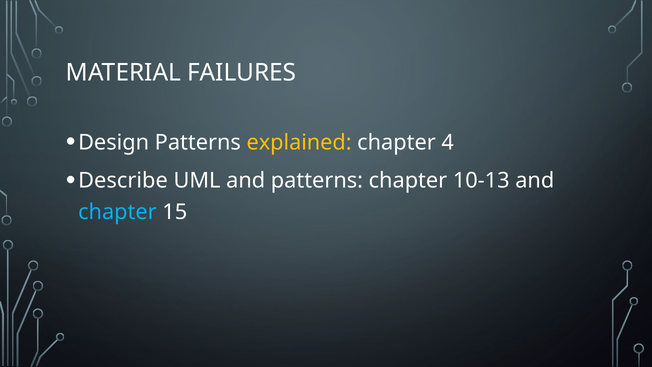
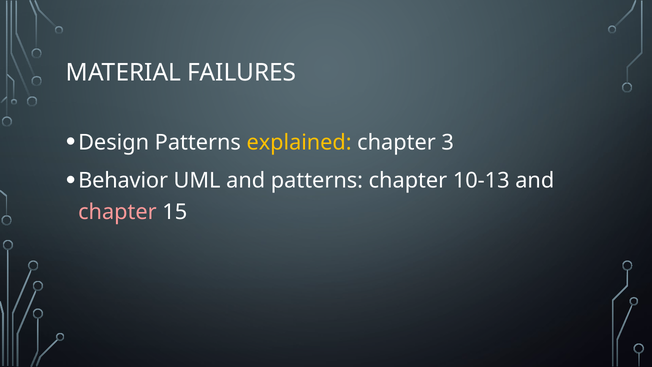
4: 4 -> 3 (448, 143)
Describe: Describe -> Behavior (123, 181)
chapter colour: light blue -> pink (117, 212)
